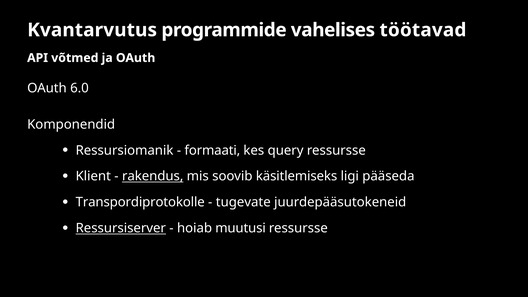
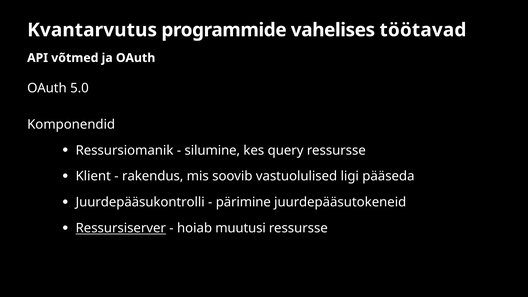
6.0: 6.0 -> 5.0 (79, 88)
formaati: formaati -> silumine (212, 150)
rakendus underline: present -> none (153, 176)
käsitlemiseks: käsitlemiseks -> vastuolulised (297, 176)
Transpordiprotokolle: Transpordiprotokolle -> Juurdepääsukontrolli (140, 202)
tugevate: tugevate -> pärimine (243, 202)
